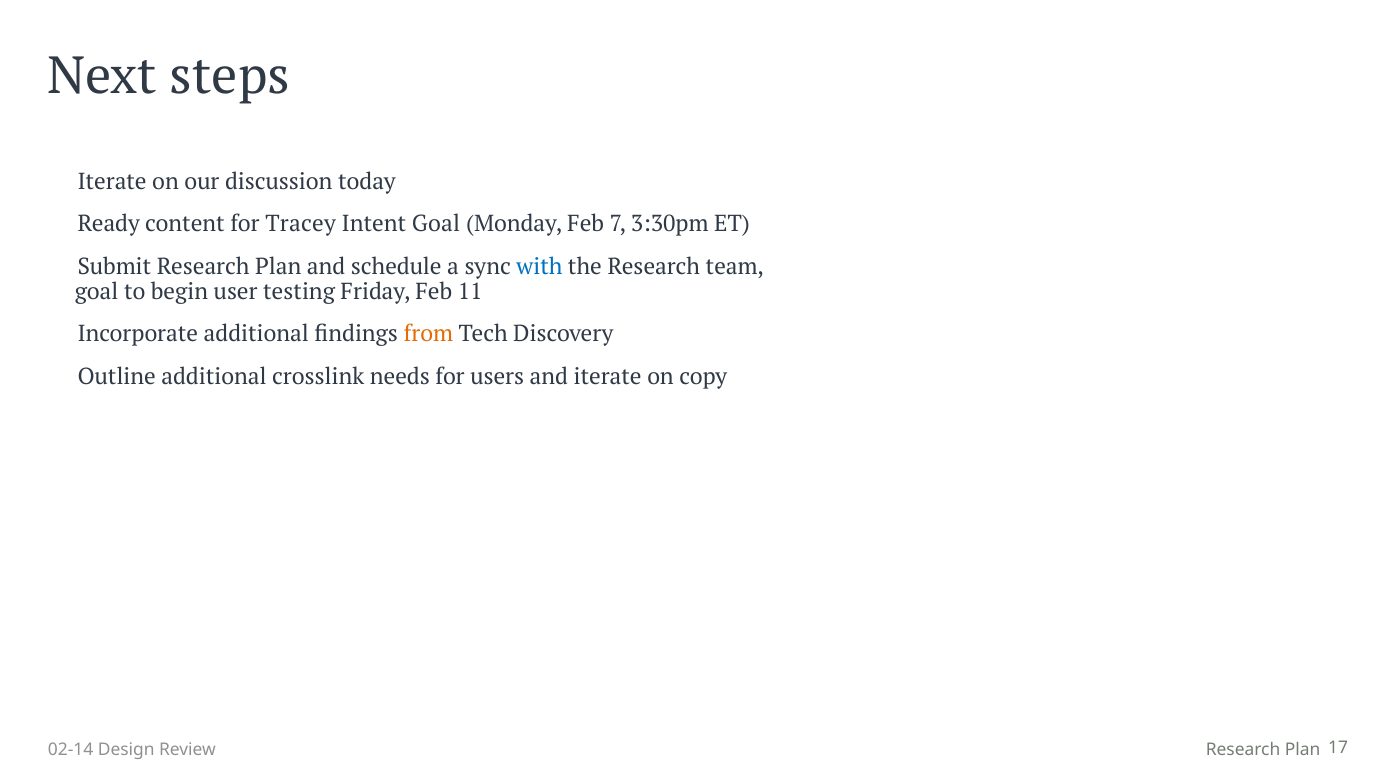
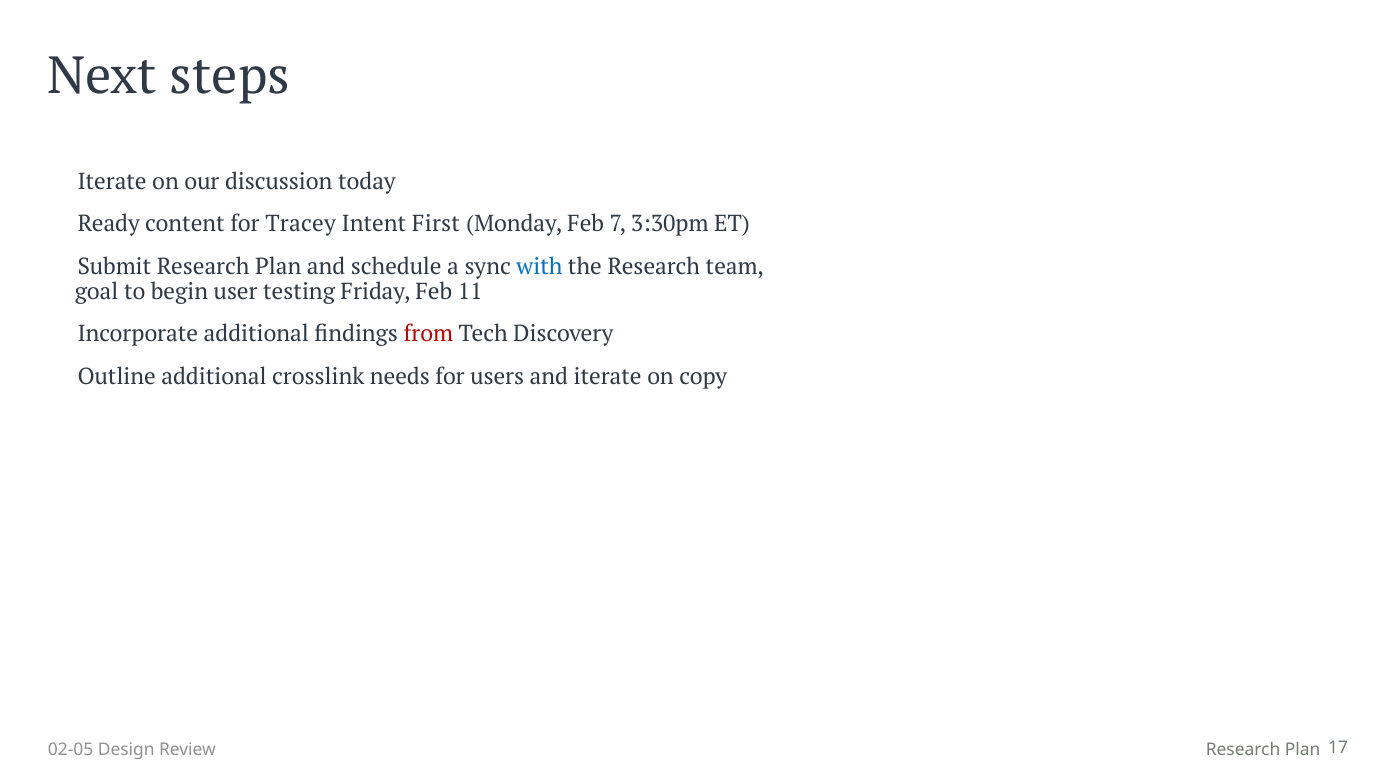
Intent Goal: Goal -> First (436, 224)
from colour: orange -> red (428, 334)
02-14: 02-14 -> 02-05 (71, 750)
